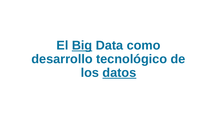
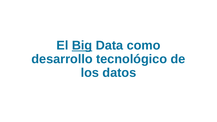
datos underline: present -> none (119, 73)
